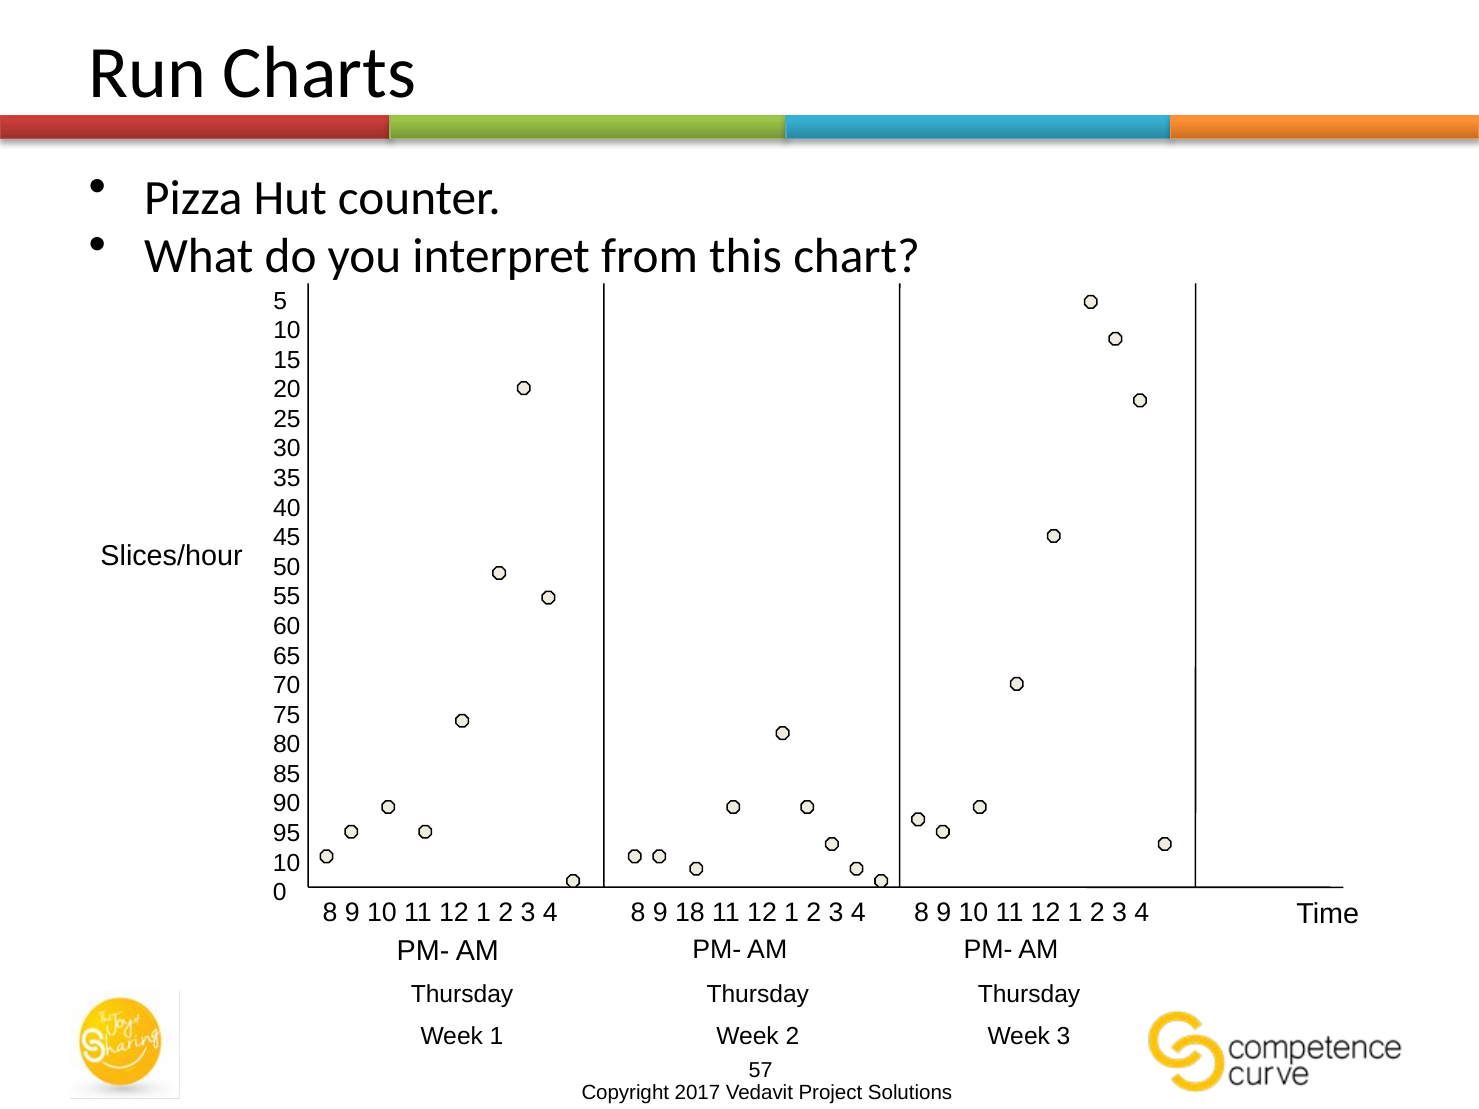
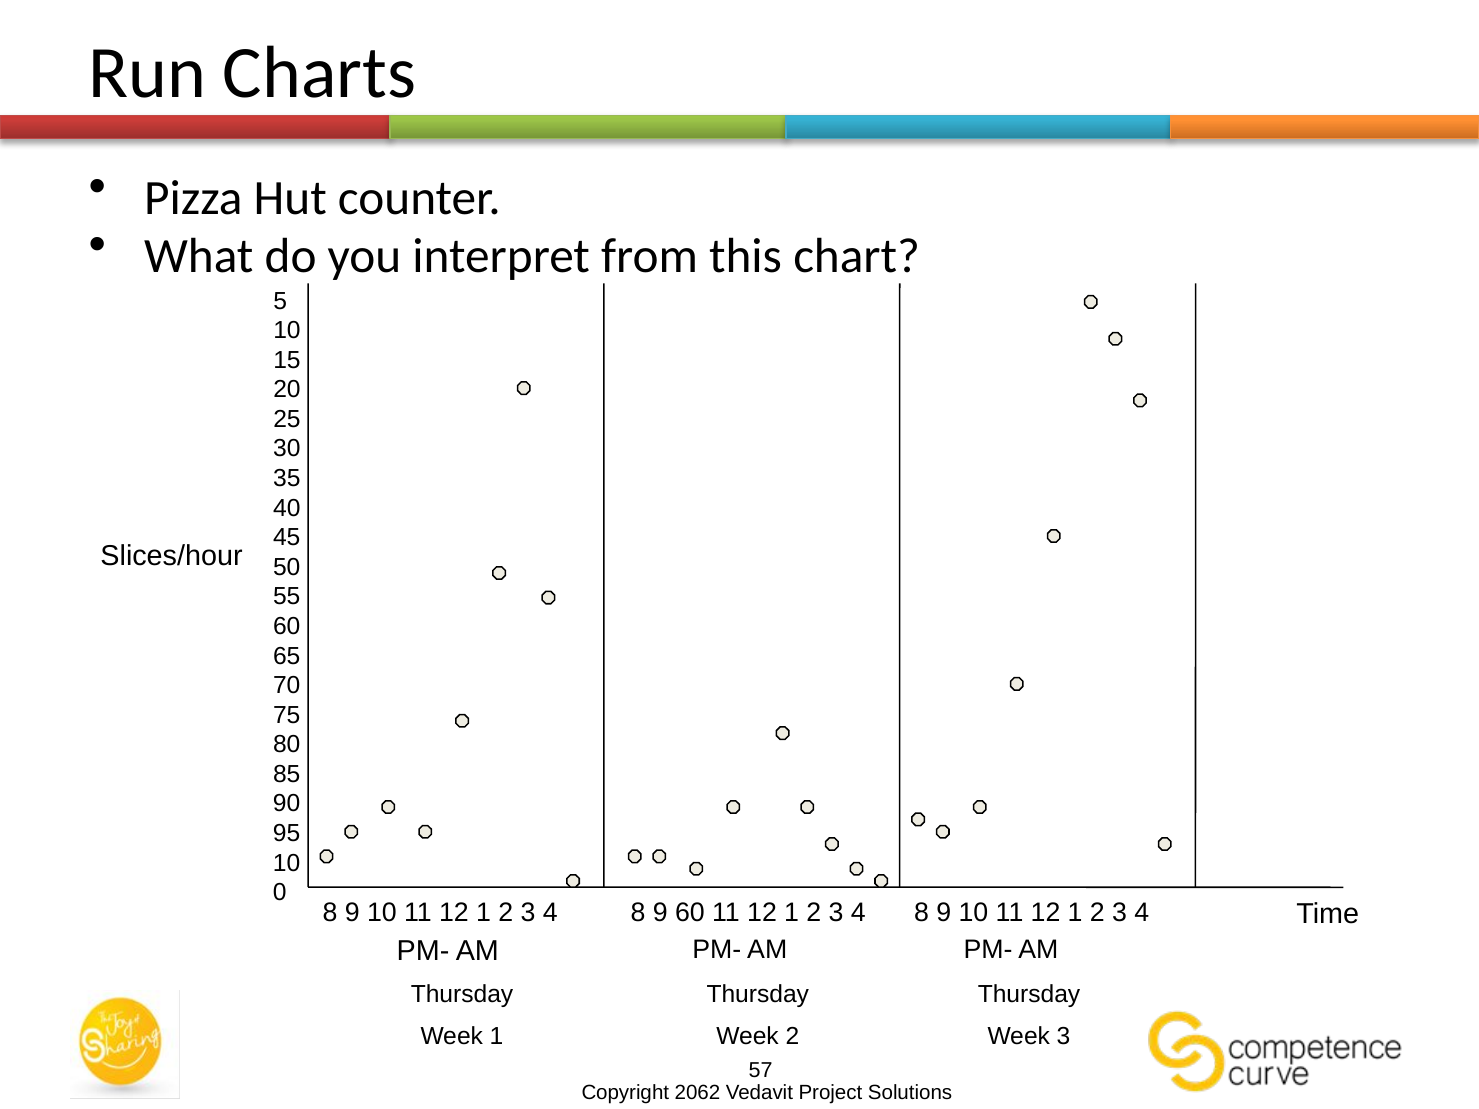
9 18: 18 -> 60 (690, 913)
2017: 2017 -> 2062 (697, 1093)
